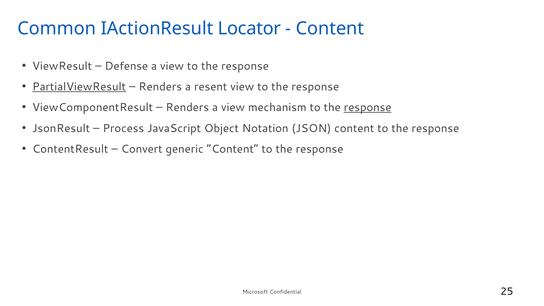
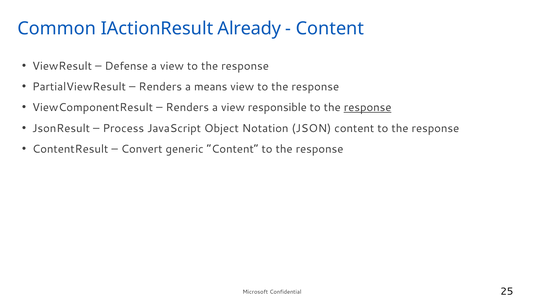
Locator: Locator -> Already (249, 29)
PartialViewResult underline: present -> none (79, 87)
resent: resent -> means (211, 87)
mechanism: mechanism -> responsible (277, 108)
